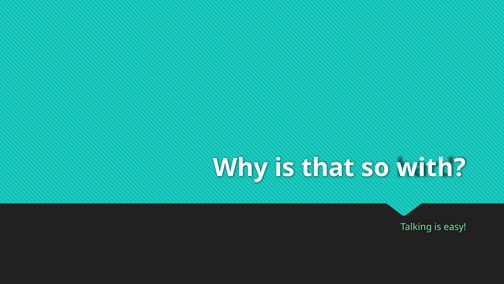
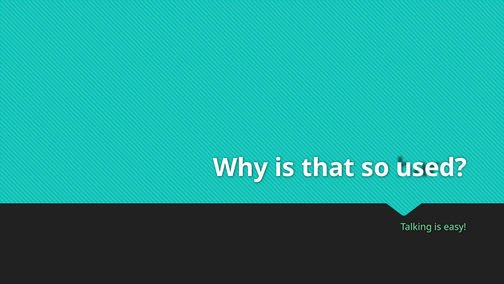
with: with -> used (431, 167)
